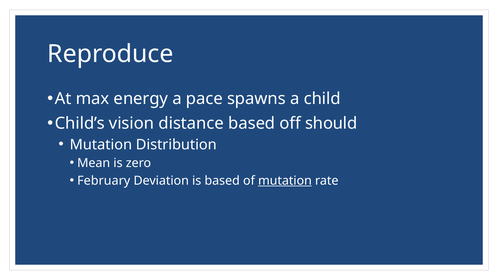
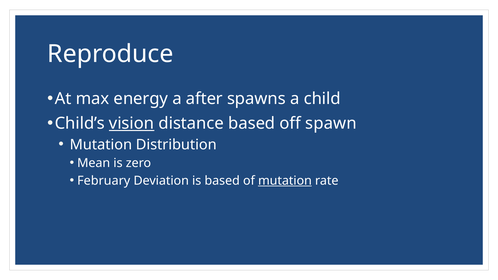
pace: pace -> after (204, 99)
vision underline: none -> present (132, 123)
should: should -> spawn (331, 123)
